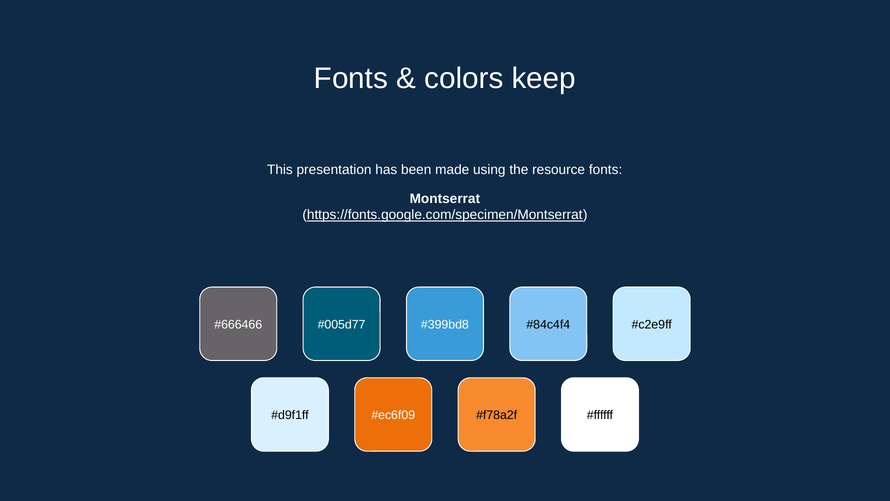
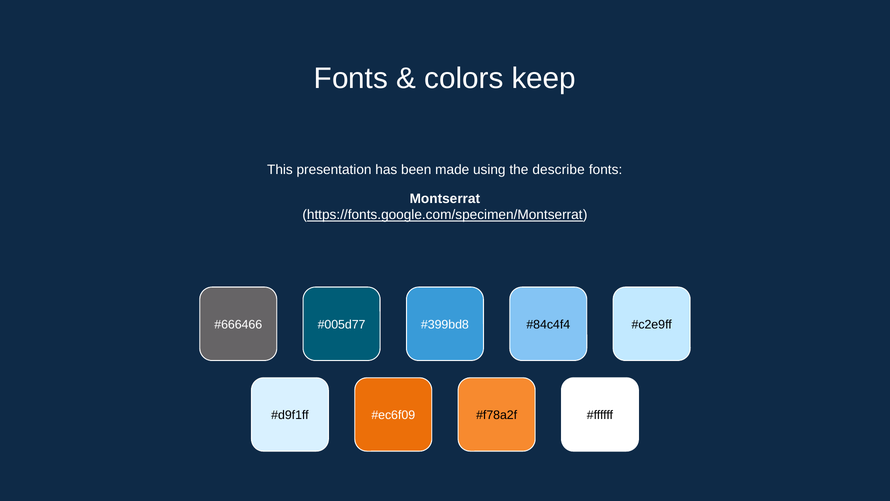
resource: resource -> describe (559, 170)
